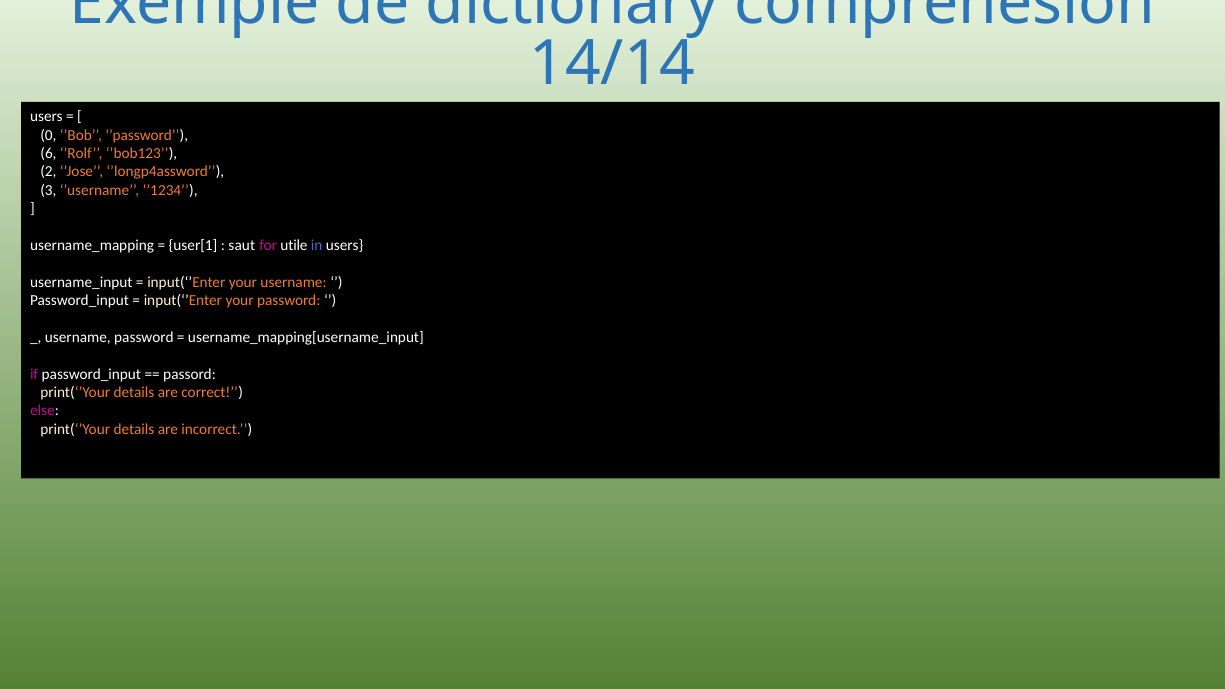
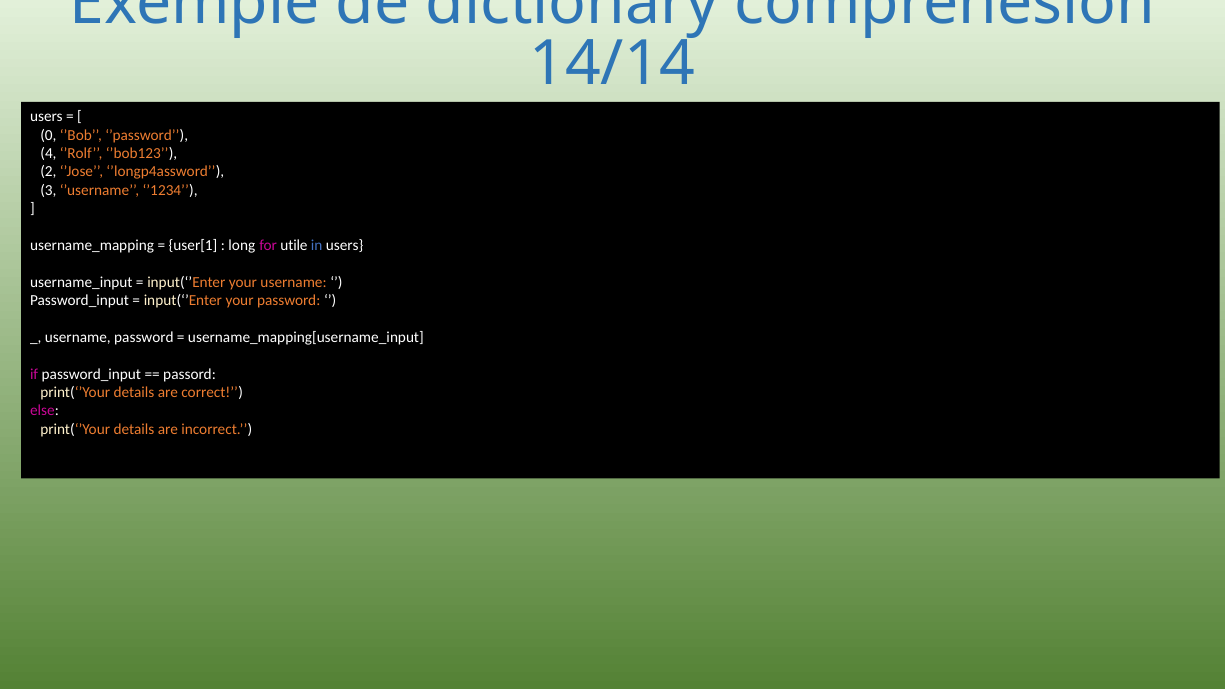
6: 6 -> 4 (48, 154)
saut: saut -> long (242, 245)
